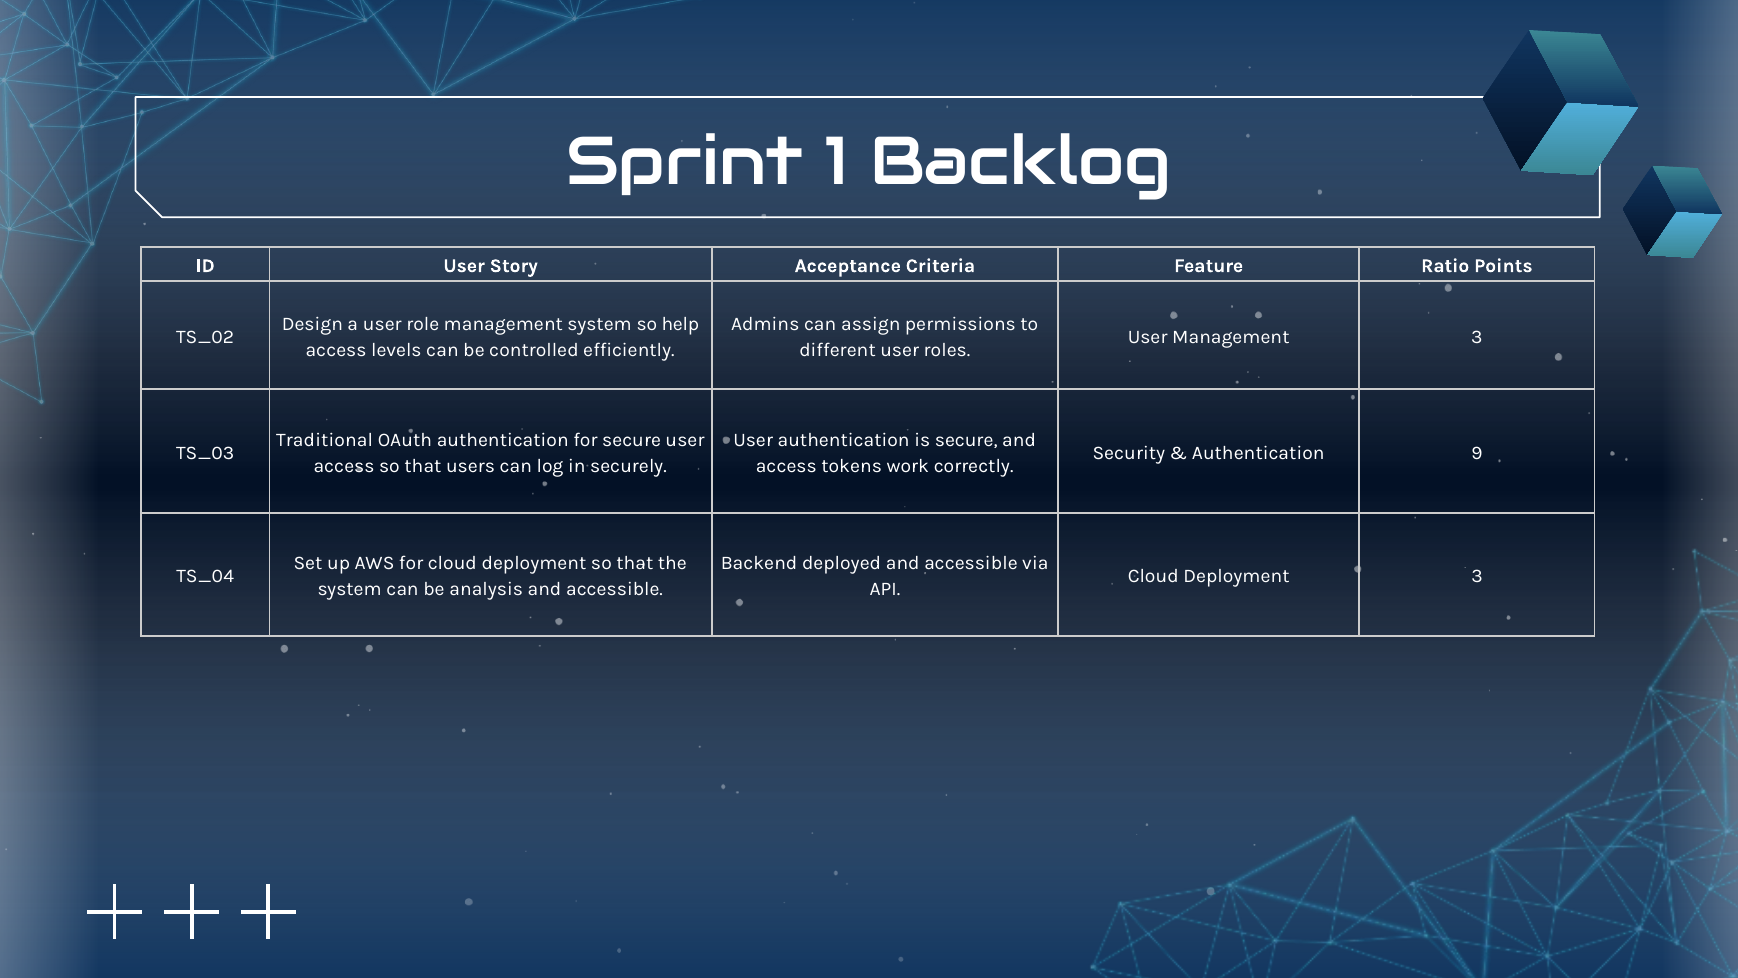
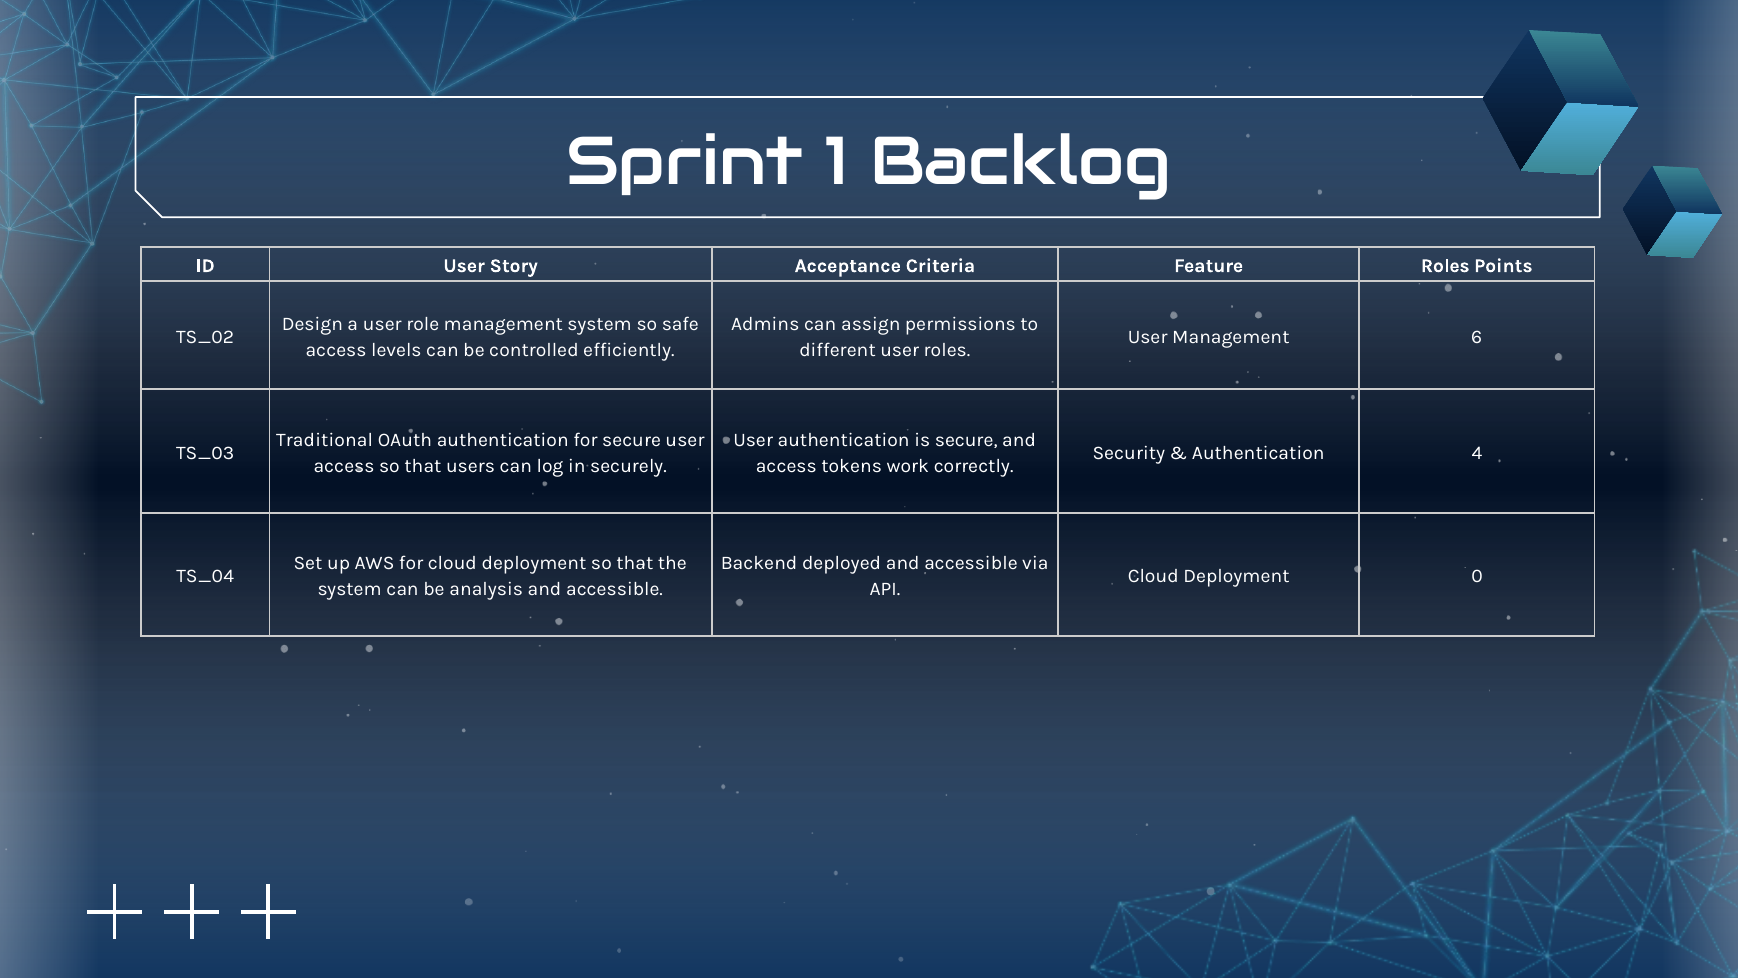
Feature Ratio: Ratio -> Roles (1445, 266)
help: help -> safe (680, 324)
Management 3: 3 -> 6 (1477, 337)
9: 9 -> 4 (1477, 453)
Deployment 3: 3 -> 0 (1477, 576)
